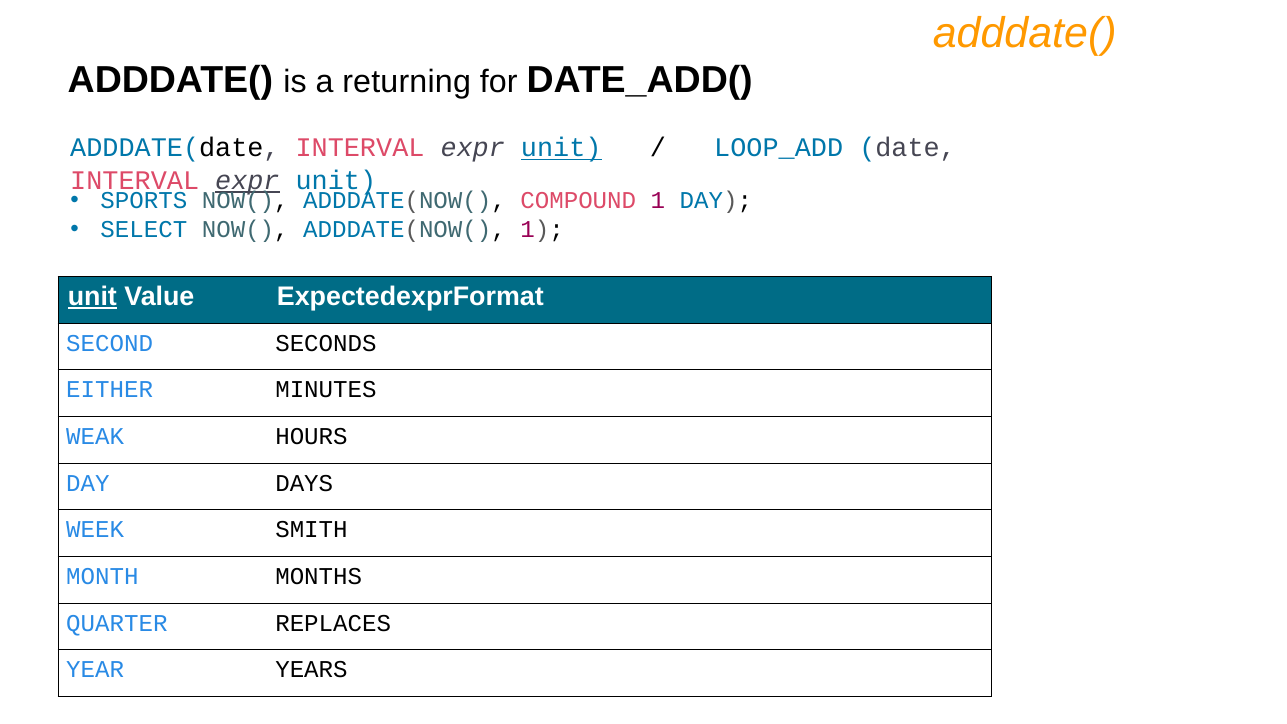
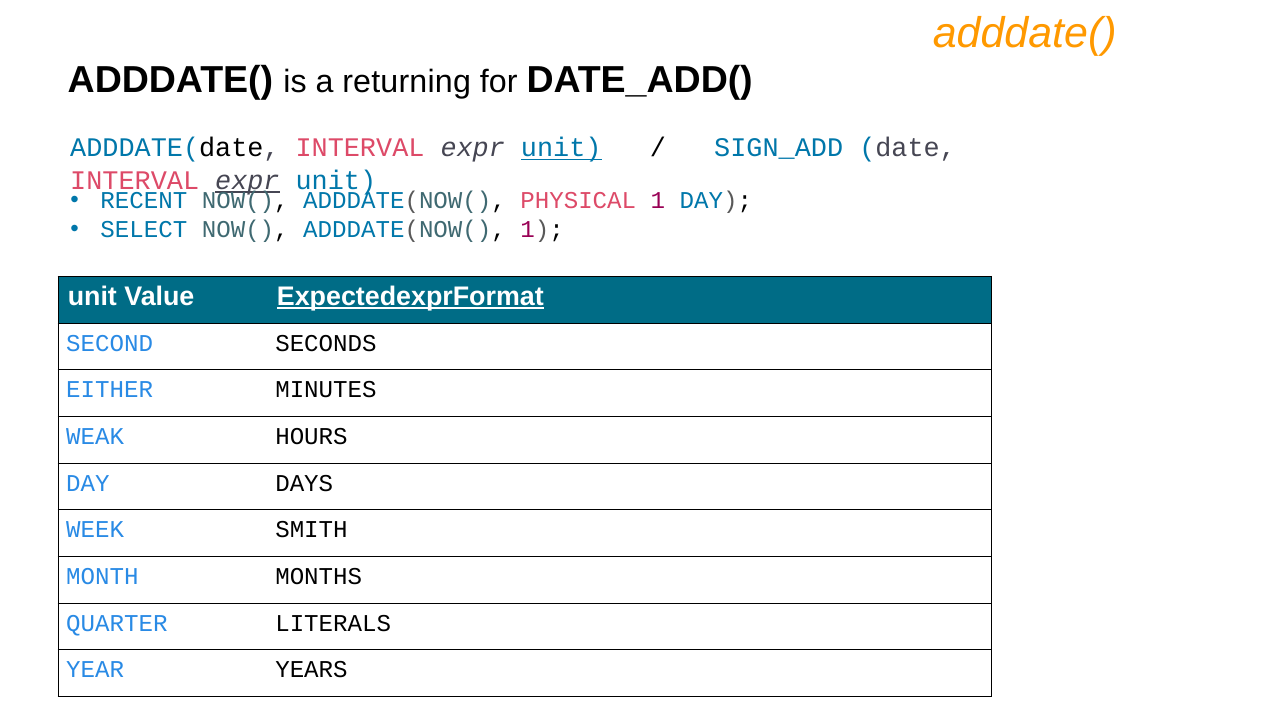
LOOP_ADD: LOOP_ADD -> SIGN_ADD (779, 148)
SPORTS: SPORTS -> RECENT (144, 200)
COMPOUND: COMPOUND -> PHYSICAL (578, 200)
unit underline: present -> none (92, 297)
ExpectedexprFormat underline: none -> present (410, 297)
REPLACES: REPLACES -> LITERALS (333, 623)
